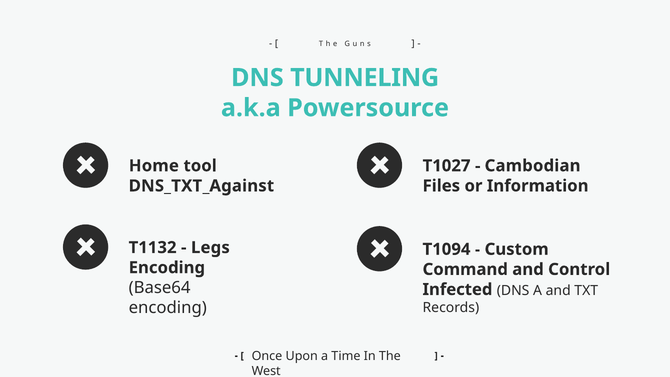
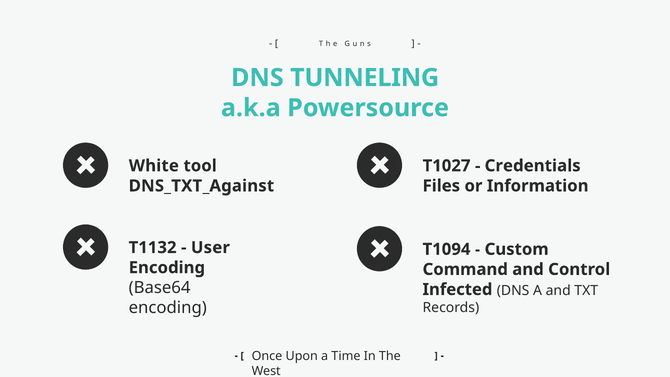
Home: Home -> White (154, 166)
Cambodian: Cambodian -> Credentials (533, 166)
Legs: Legs -> User (210, 247)
